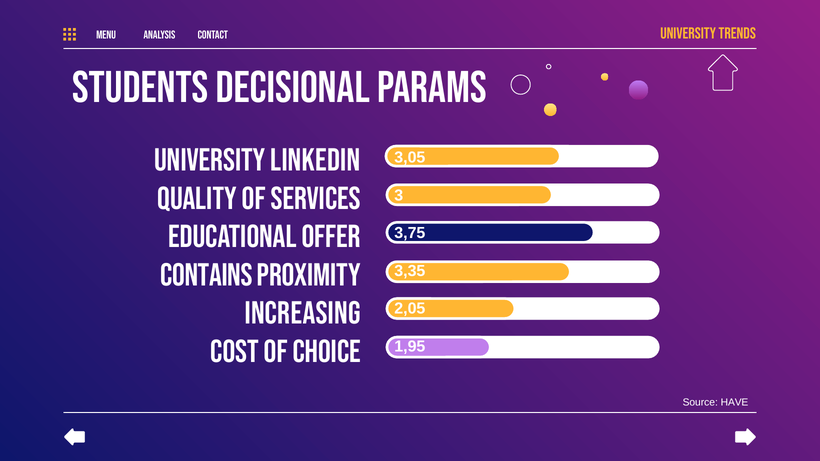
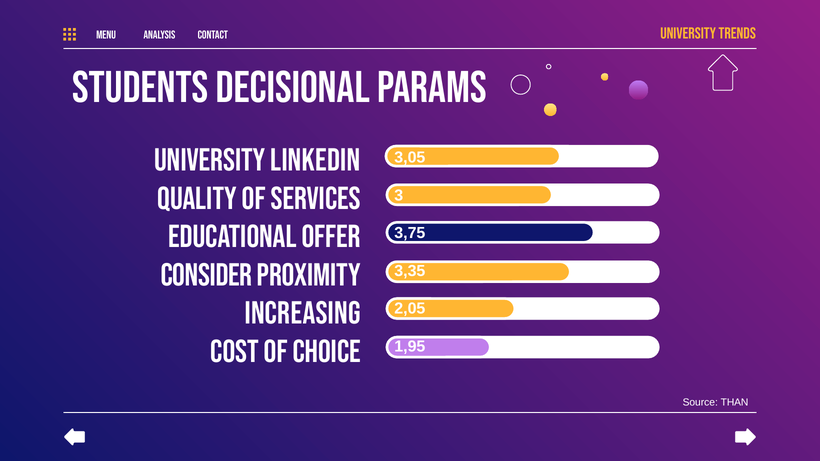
contains: contains -> consider (206, 275)
HAVE: HAVE -> THAN (735, 402)
